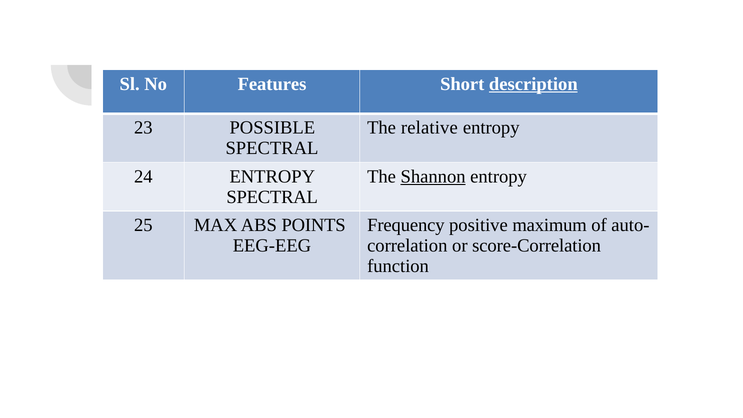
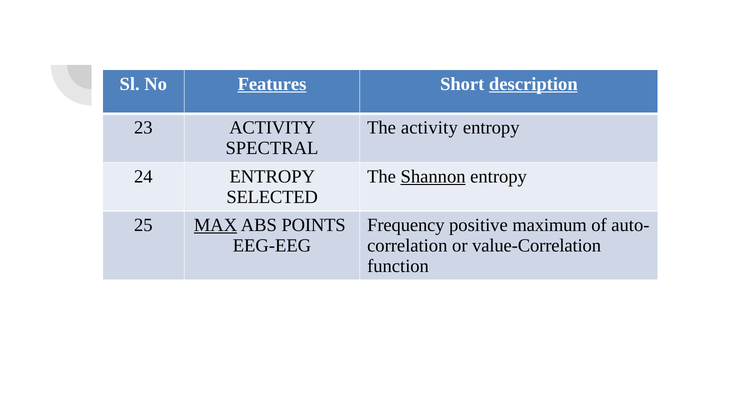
Features underline: none -> present (272, 84)
23 POSSIBLE: POSSIBLE -> ACTIVITY (272, 128)
The relative: relative -> activity (429, 128)
SPECTRAL: SPECTRAL -> SELECTED (272, 197)
MAX underline: none -> present (216, 225)
score-Correlation: score-Correlation -> value-Correlation (537, 246)
